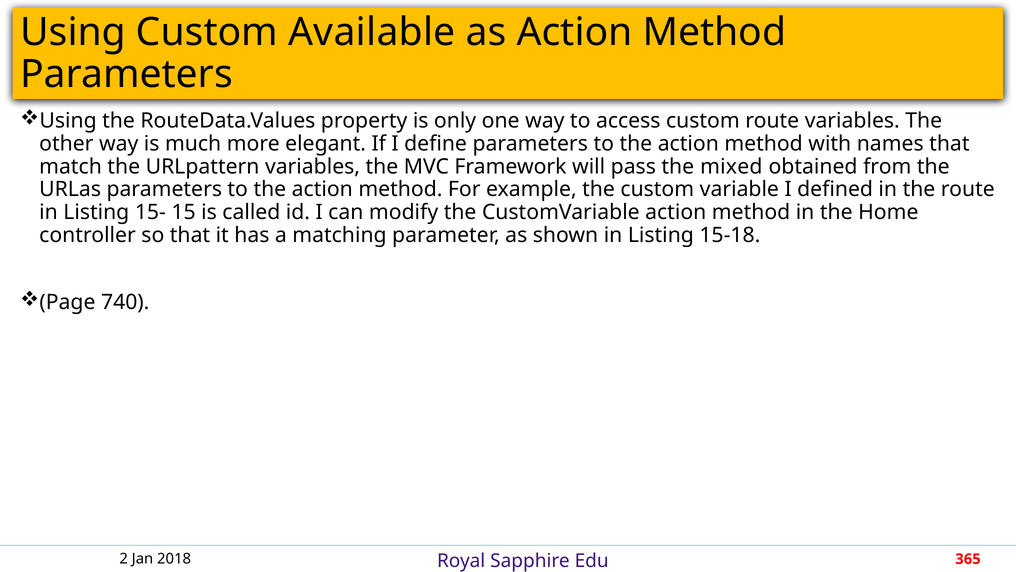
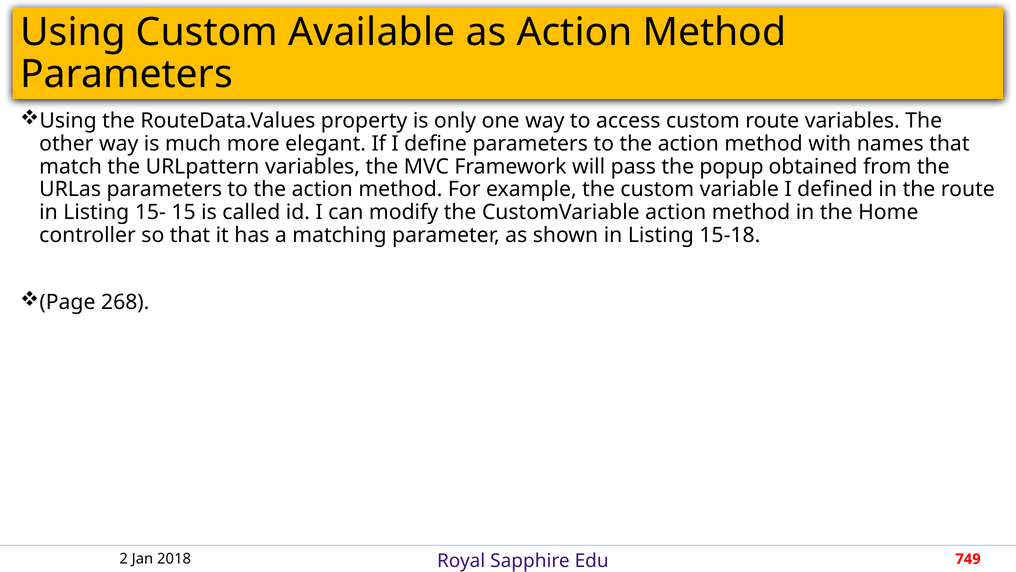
mixed: mixed -> popup (732, 166)
740: 740 -> 268 (125, 302)
365: 365 -> 749 (968, 559)
